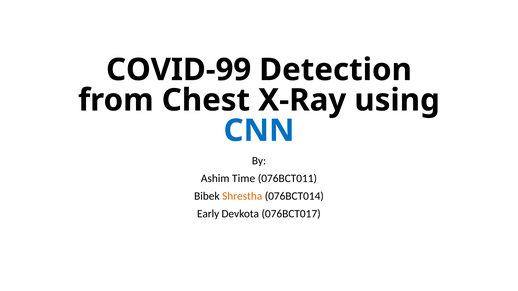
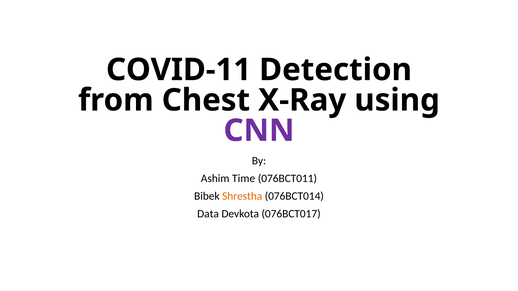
COVID-99: COVID-99 -> COVID-11 (179, 70)
CNN colour: blue -> purple (259, 131)
Early: Early -> Data (208, 214)
